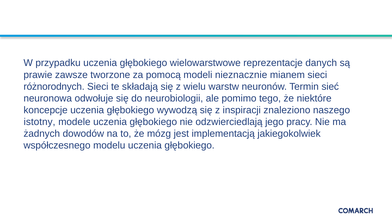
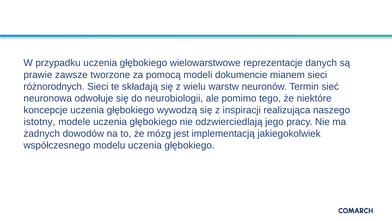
nieznacznie: nieznacznie -> dokumencie (241, 75)
znaleziono: znaleziono -> realizująca (287, 110)
